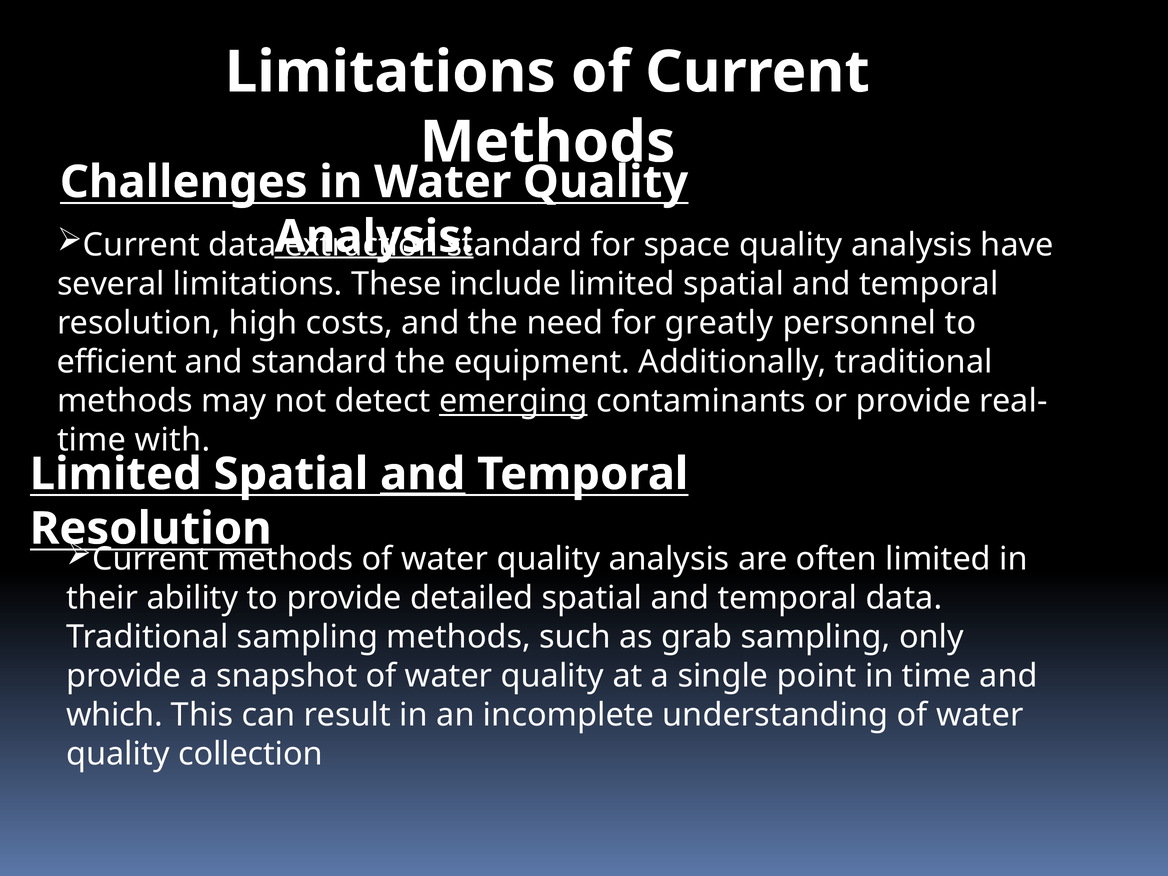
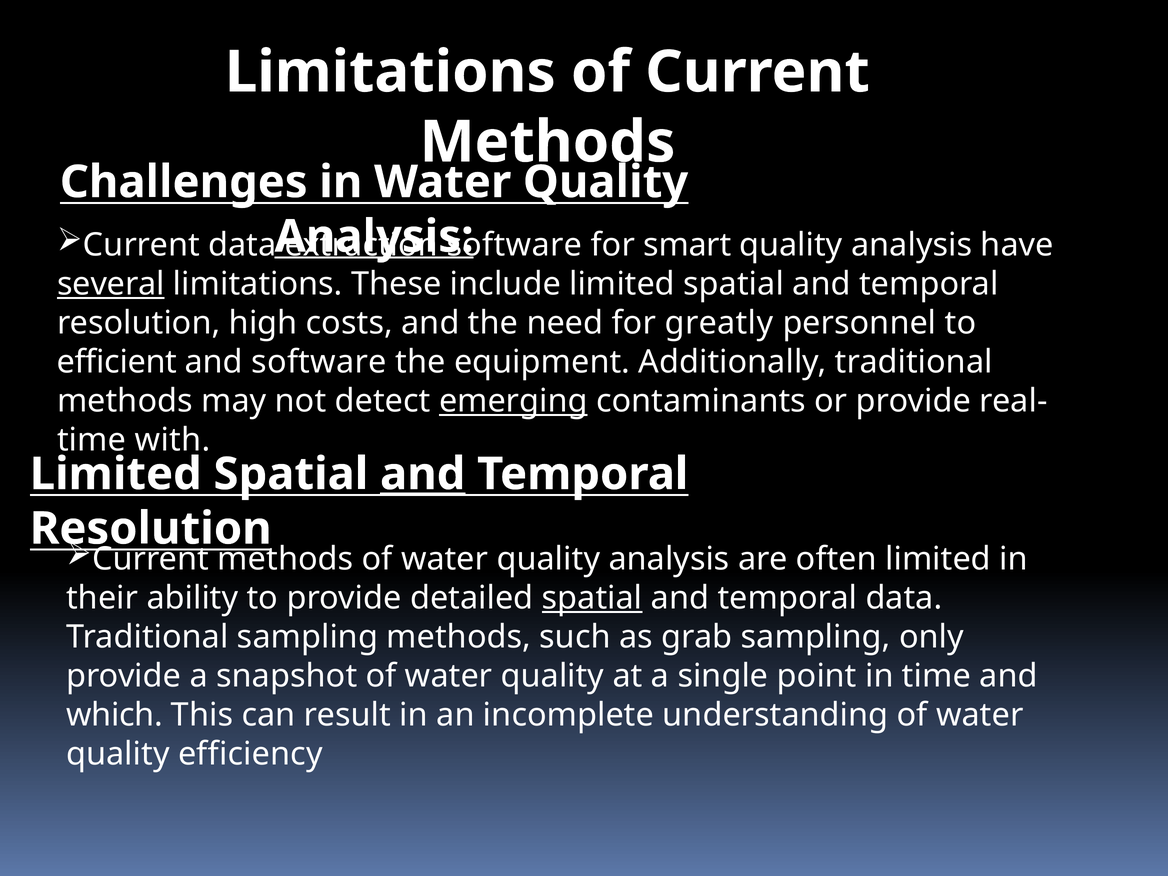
standard: standard -> software (514, 245)
space: space -> smart (687, 245)
several underline: none -> present (111, 284)
and standard: standard -> software (319, 362)
spatial underline: none -> present (592, 598)
collection: collection -> efficiency (250, 754)
